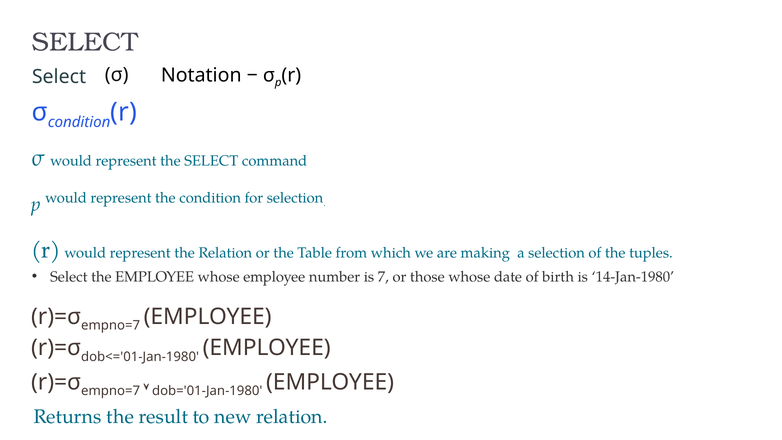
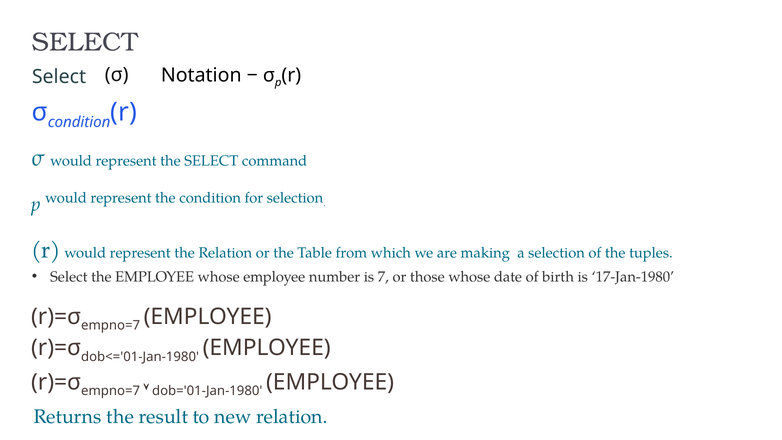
14-Jan-1980: 14-Jan-1980 -> 17-Jan-1980 (633, 277)
